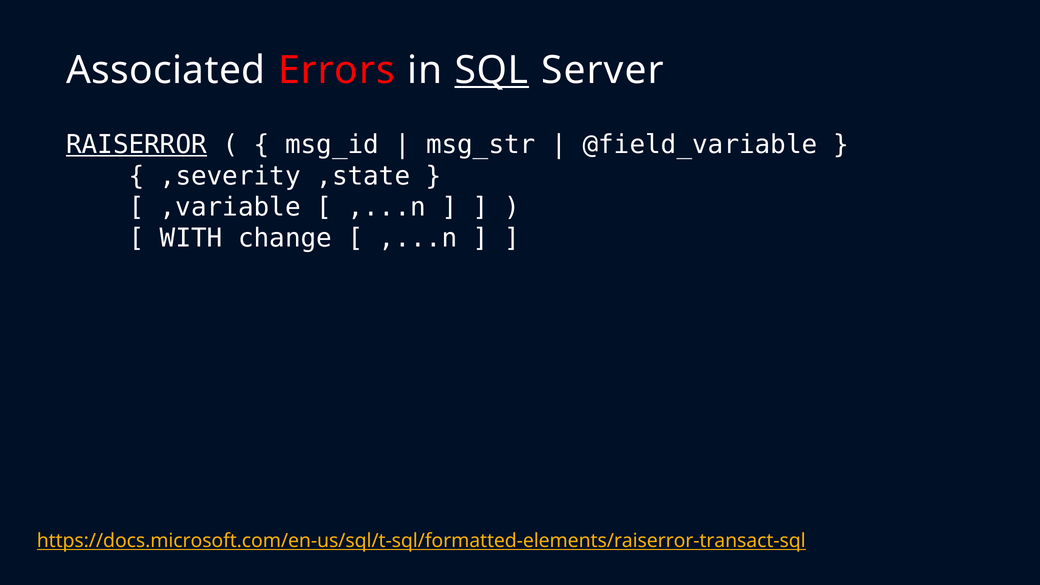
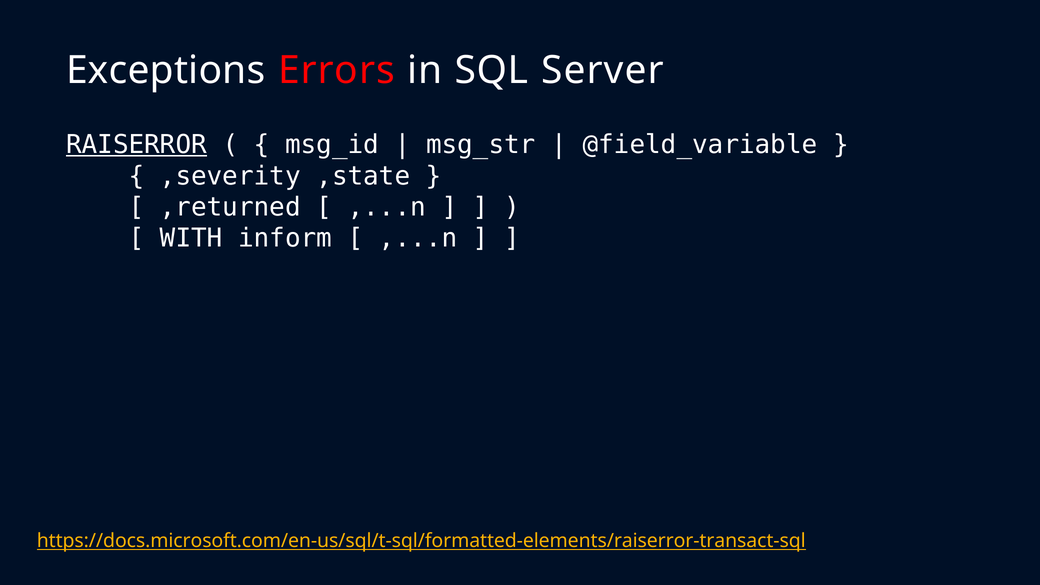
Associated: Associated -> Exceptions (166, 70)
SQL underline: present -> none (492, 70)
,variable: ,variable -> ,returned (230, 207)
change: change -> inform (285, 238)
